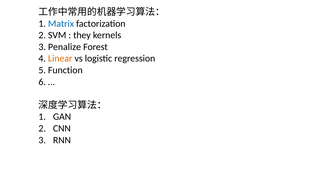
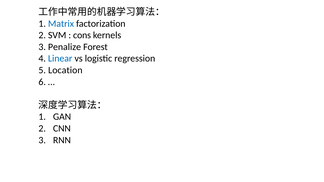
they: they -> cons (82, 35)
Linear colour: orange -> blue (60, 59)
Function: Function -> Location (65, 70)
